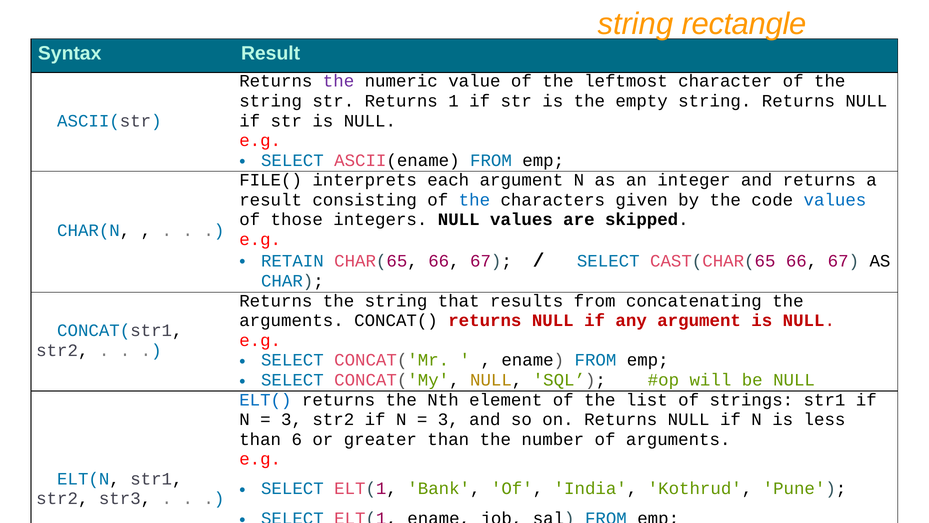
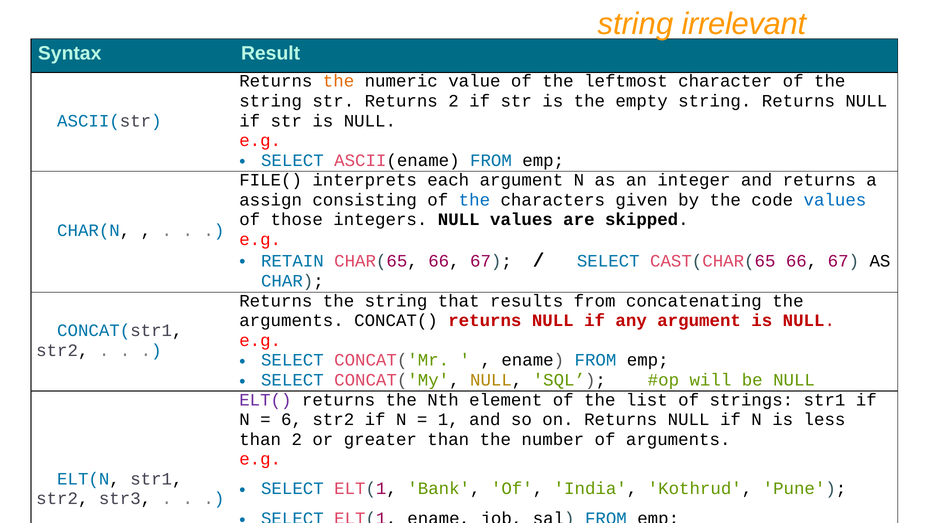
rectangle: rectangle -> irrelevant (744, 24)
the colour: purple -> orange (339, 81)
Returns 1: 1 -> 2 (454, 101)
result: result -> assign (271, 200)
ELT( colour: blue -> purple (265, 399)
3: 3 -> 6 (292, 419)
3: 3 -> 1 (448, 419)
than 6: 6 -> 2 (297, 439)
